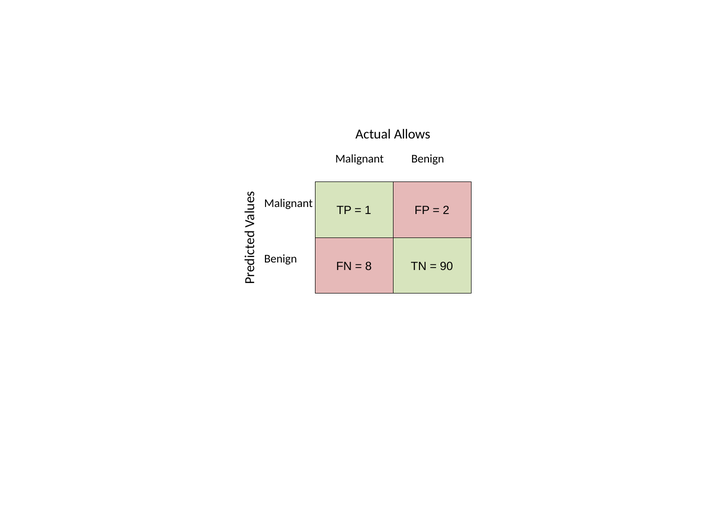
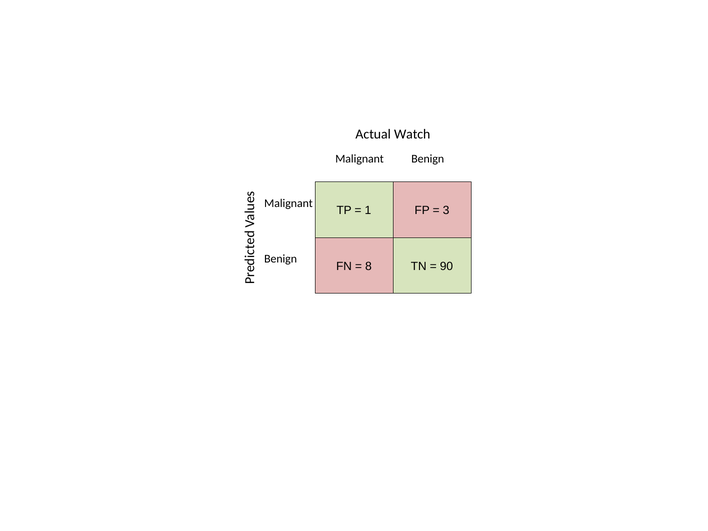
Allows: Allows -> Watch (412, 134)
2: 2 -> 3 (446, 211)
